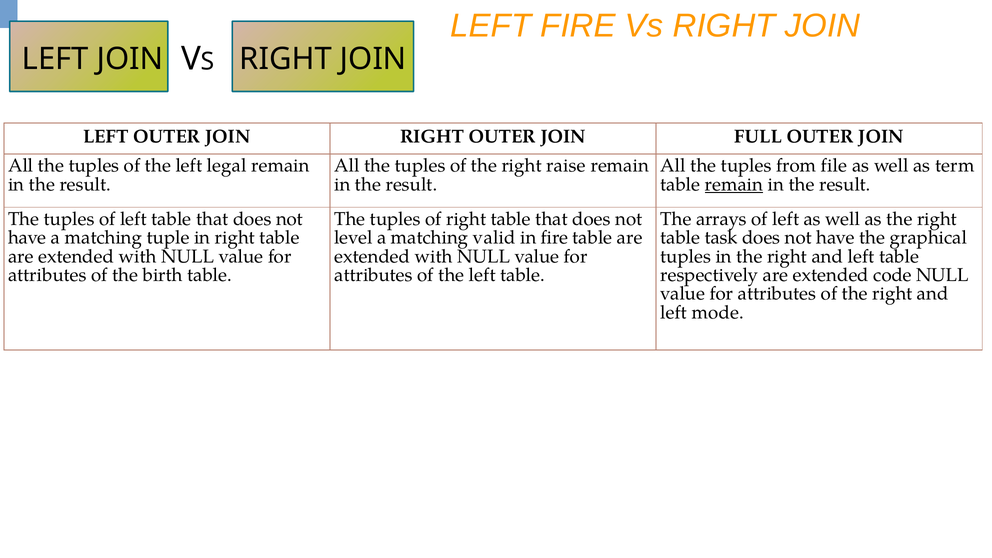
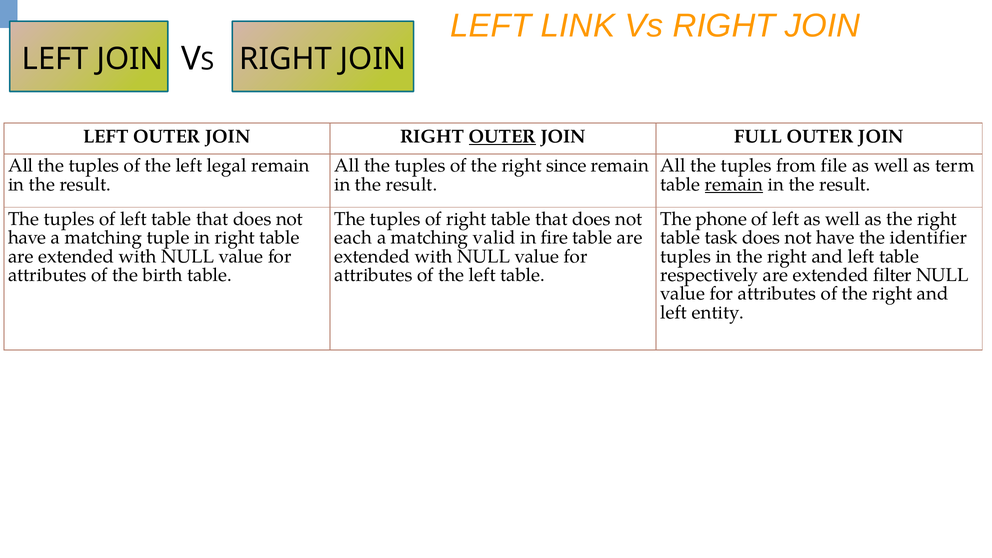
LEFT FIRE: FIRE -> LINK (578, 26)
OUTER underline: none -> present (502, 137)
raise: raise -> since (566, 166)
arrays: arrays -> phone (721, 219)
level: level -> each (353, 238)
graphical: graphical -> identifier (928, 238)
code: code -> filter (893, 275)
mode: mode -> entity (718, 313)
